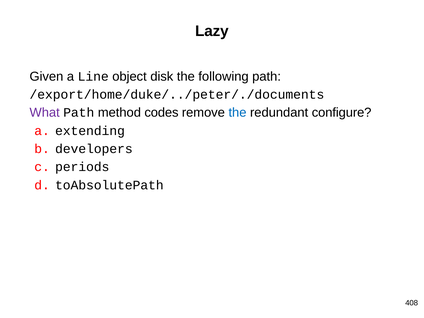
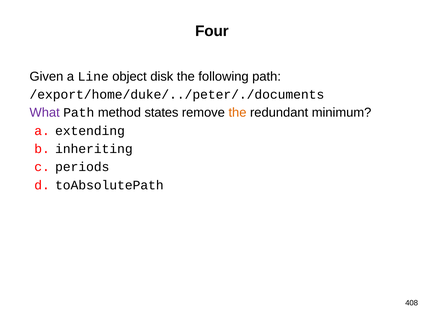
Lazy: Lazy -> Four (212, 31)
codes: codes -> states (161, 113)
the colour: blue -> orange (237, 113)
configure: configure -> minimum (342, 113)
developers: developers -> inheriting (94, 149)
